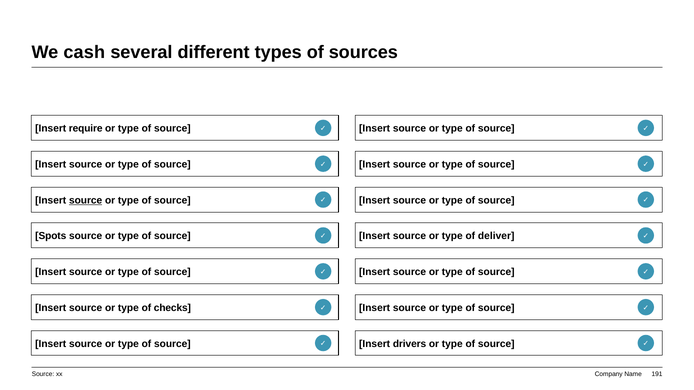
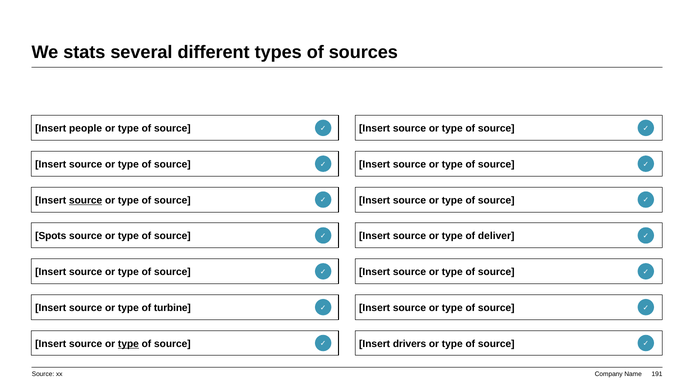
cash: cash -> stats (84, 52)
require: require -> people (86, 129)
checks: checks -> turbine (172, 308)
type underline: none -> present (128, 344)
